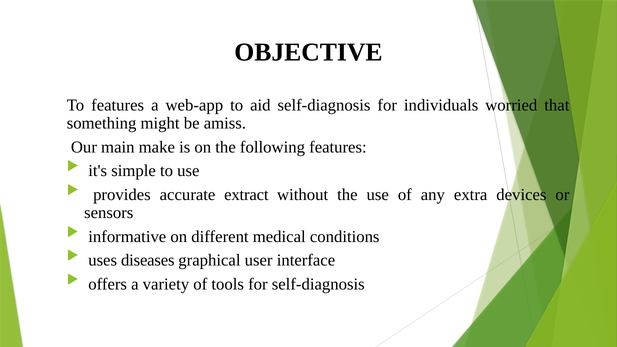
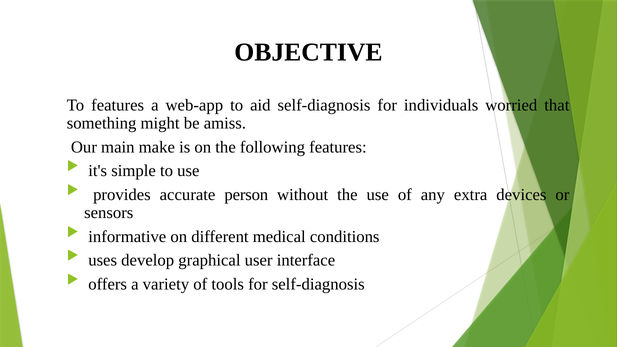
extract: extract -> person (246, 195)
diseases: diseases -> develop (148, 260)
